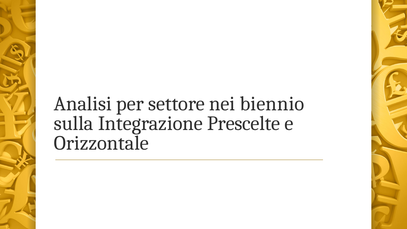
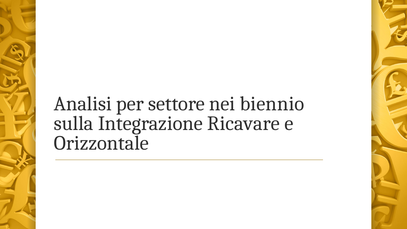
Prescelte: Prescelte -> Ricavare (244, 123)
